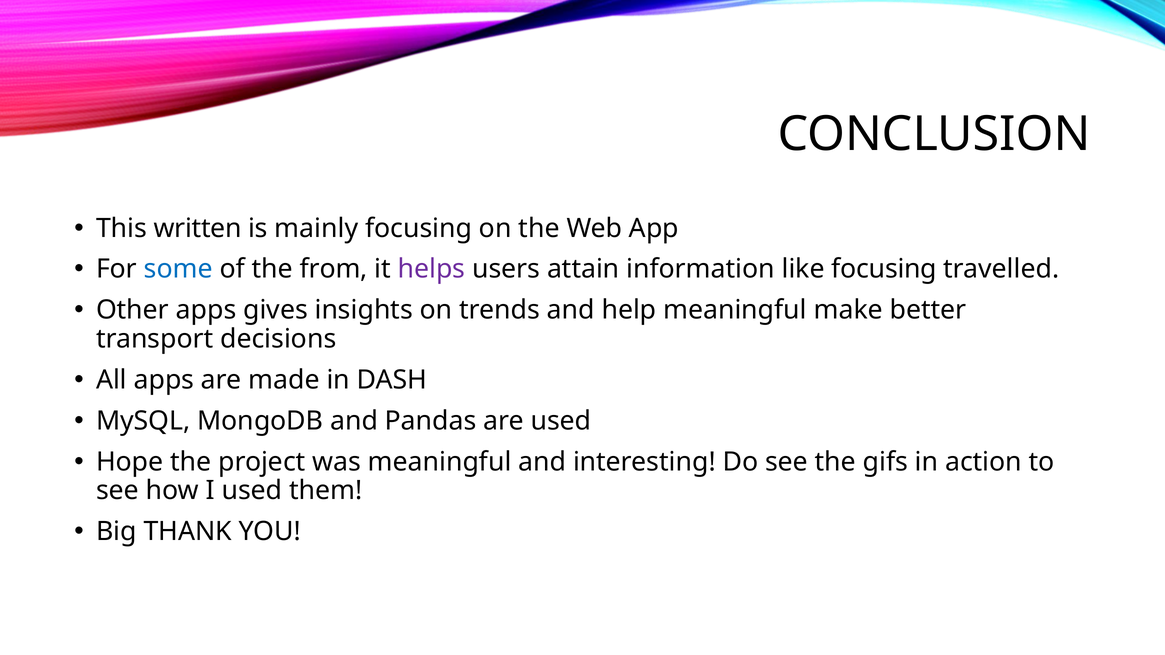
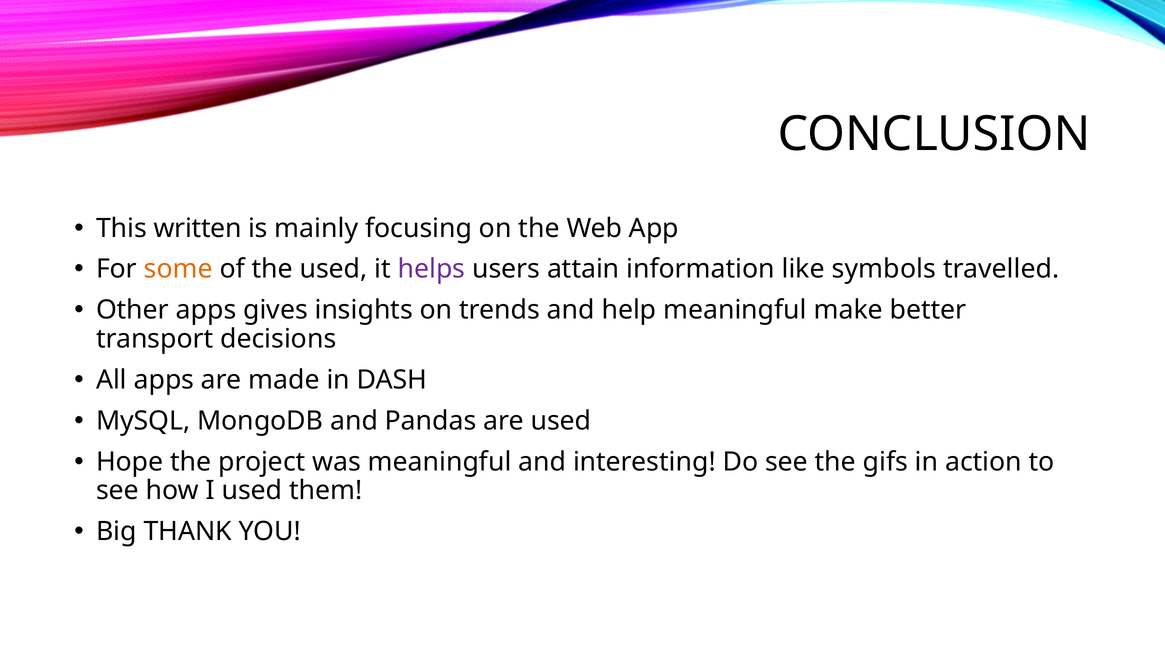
some colour: blue -> orange (178, 269)
the from: from -> used (334, 269)
like focusing: focusing -> symbols (884, 269)
